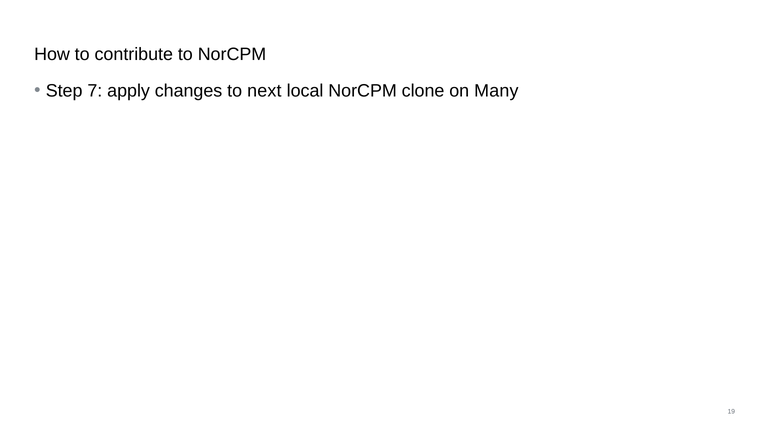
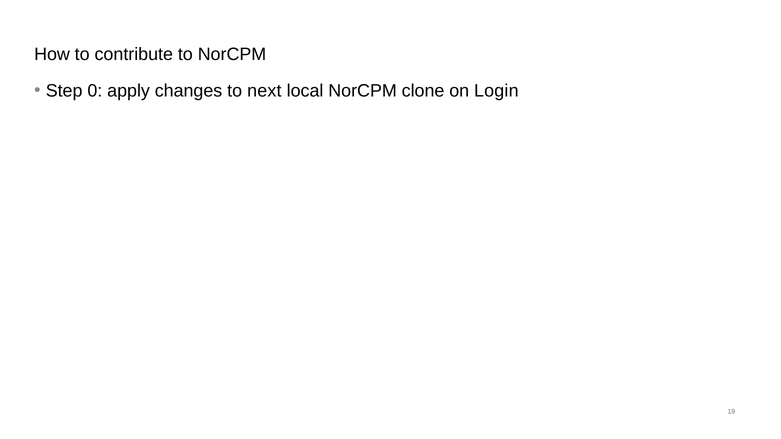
7: 7 -> 0 (95, 91)
Many: Many -> Login (496, 91)
